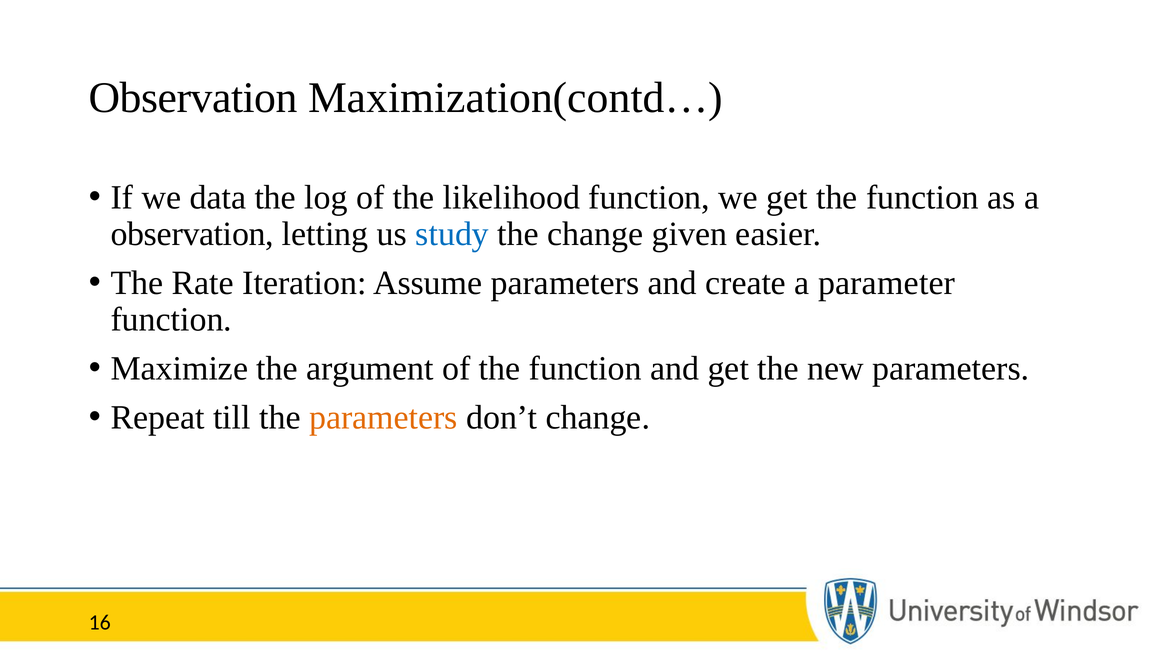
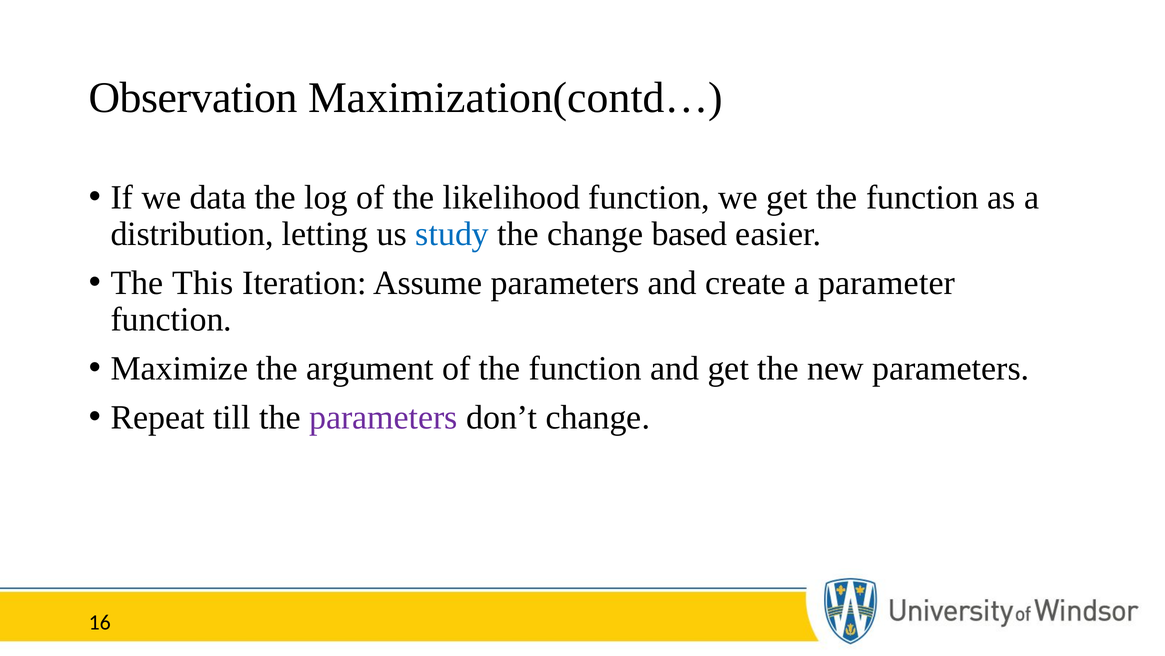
observation: observation -> distribution (192, 234)
given: given -> based (689, 234)
Rate: Rate -> This (203, 283)
parameters colour: orange -> purple (383, 417)
